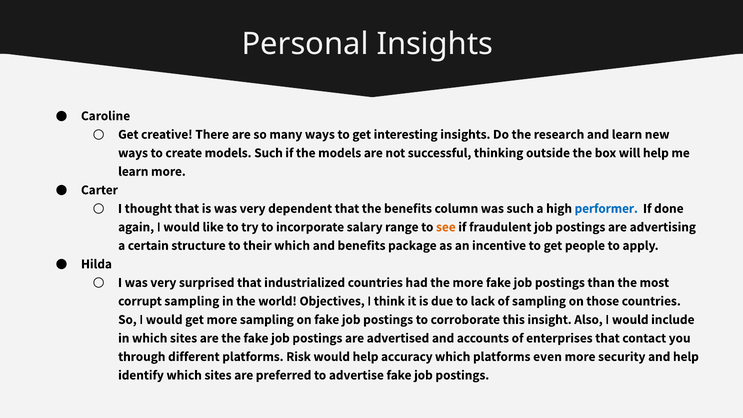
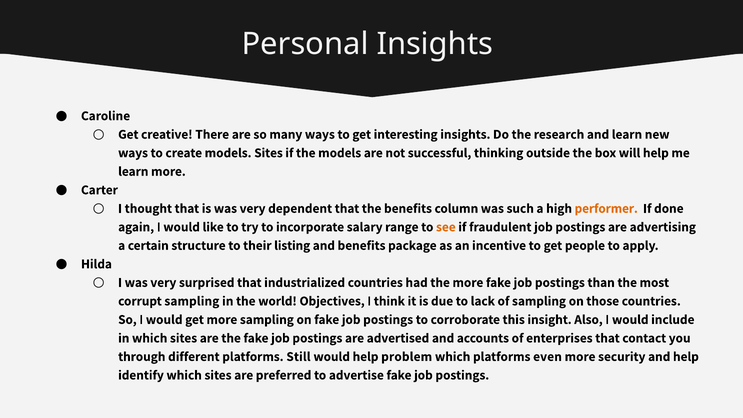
models Such: Such -> Sites (269, 153)
performer colour: blue -> orange (606, 208)
their which: which -> listing (292, 245)
Risk: Risk -> Still (298, 356)
accuracy: accuracy -> problem (407, 356)
